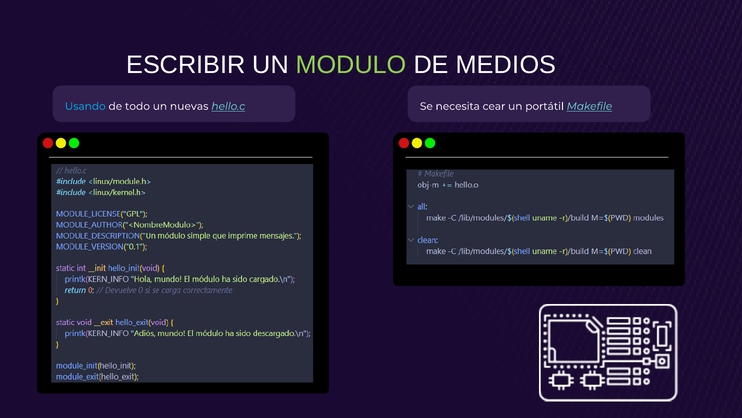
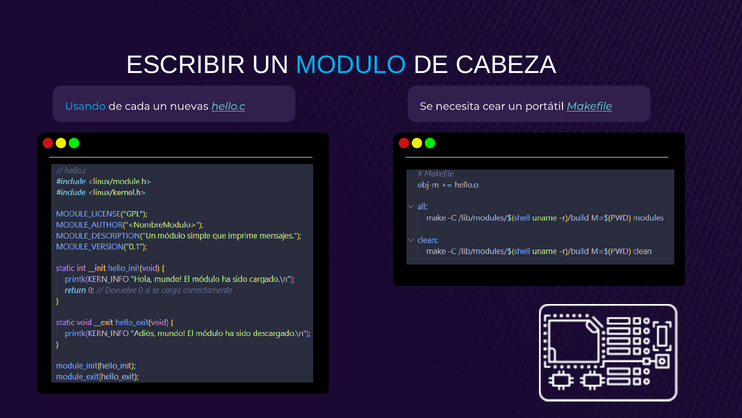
MODULO colour: light green -> light blue (351, 65)
MEDIOS: MEDIOS -> CABEZA (506, 65)
todo: todo -> cada (138, 106)
